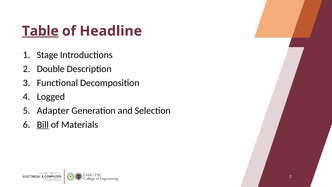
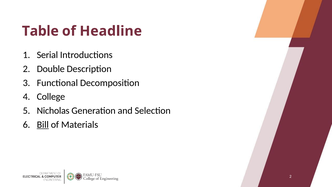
Table underline: present -> none (40, 31)
Stage: Stage -> Serial (47, 55)
Logged: Logged -> College (51, 97)
Adapter: Adapter -> Nicholas (53, 111)
